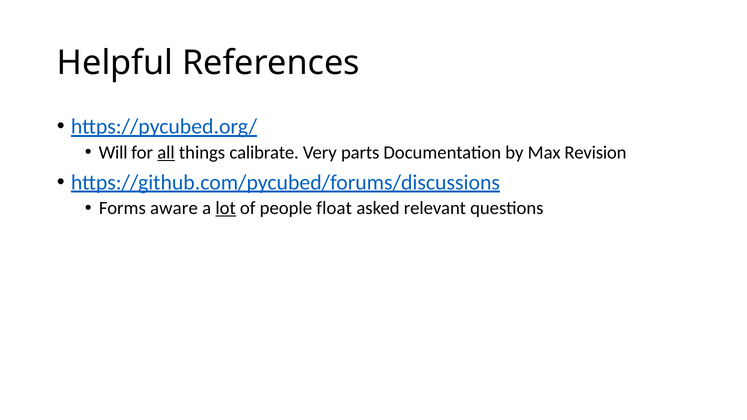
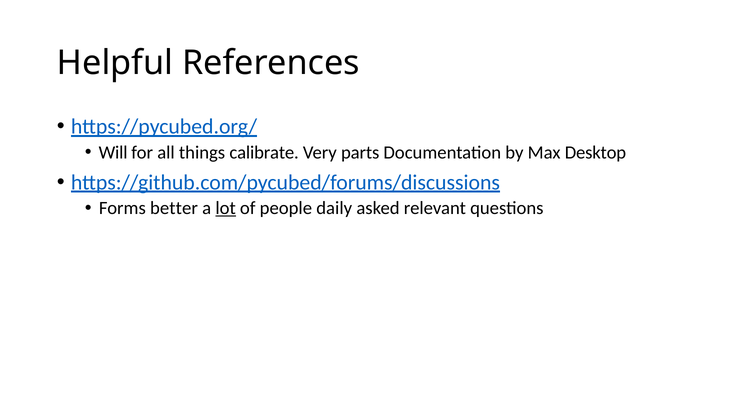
all underline: present -> none (166, 152)
Revision: Revision -> Desktop (595, 152)
aware: aware -> better (174, 208)
float: float -> daily (334, 208)
